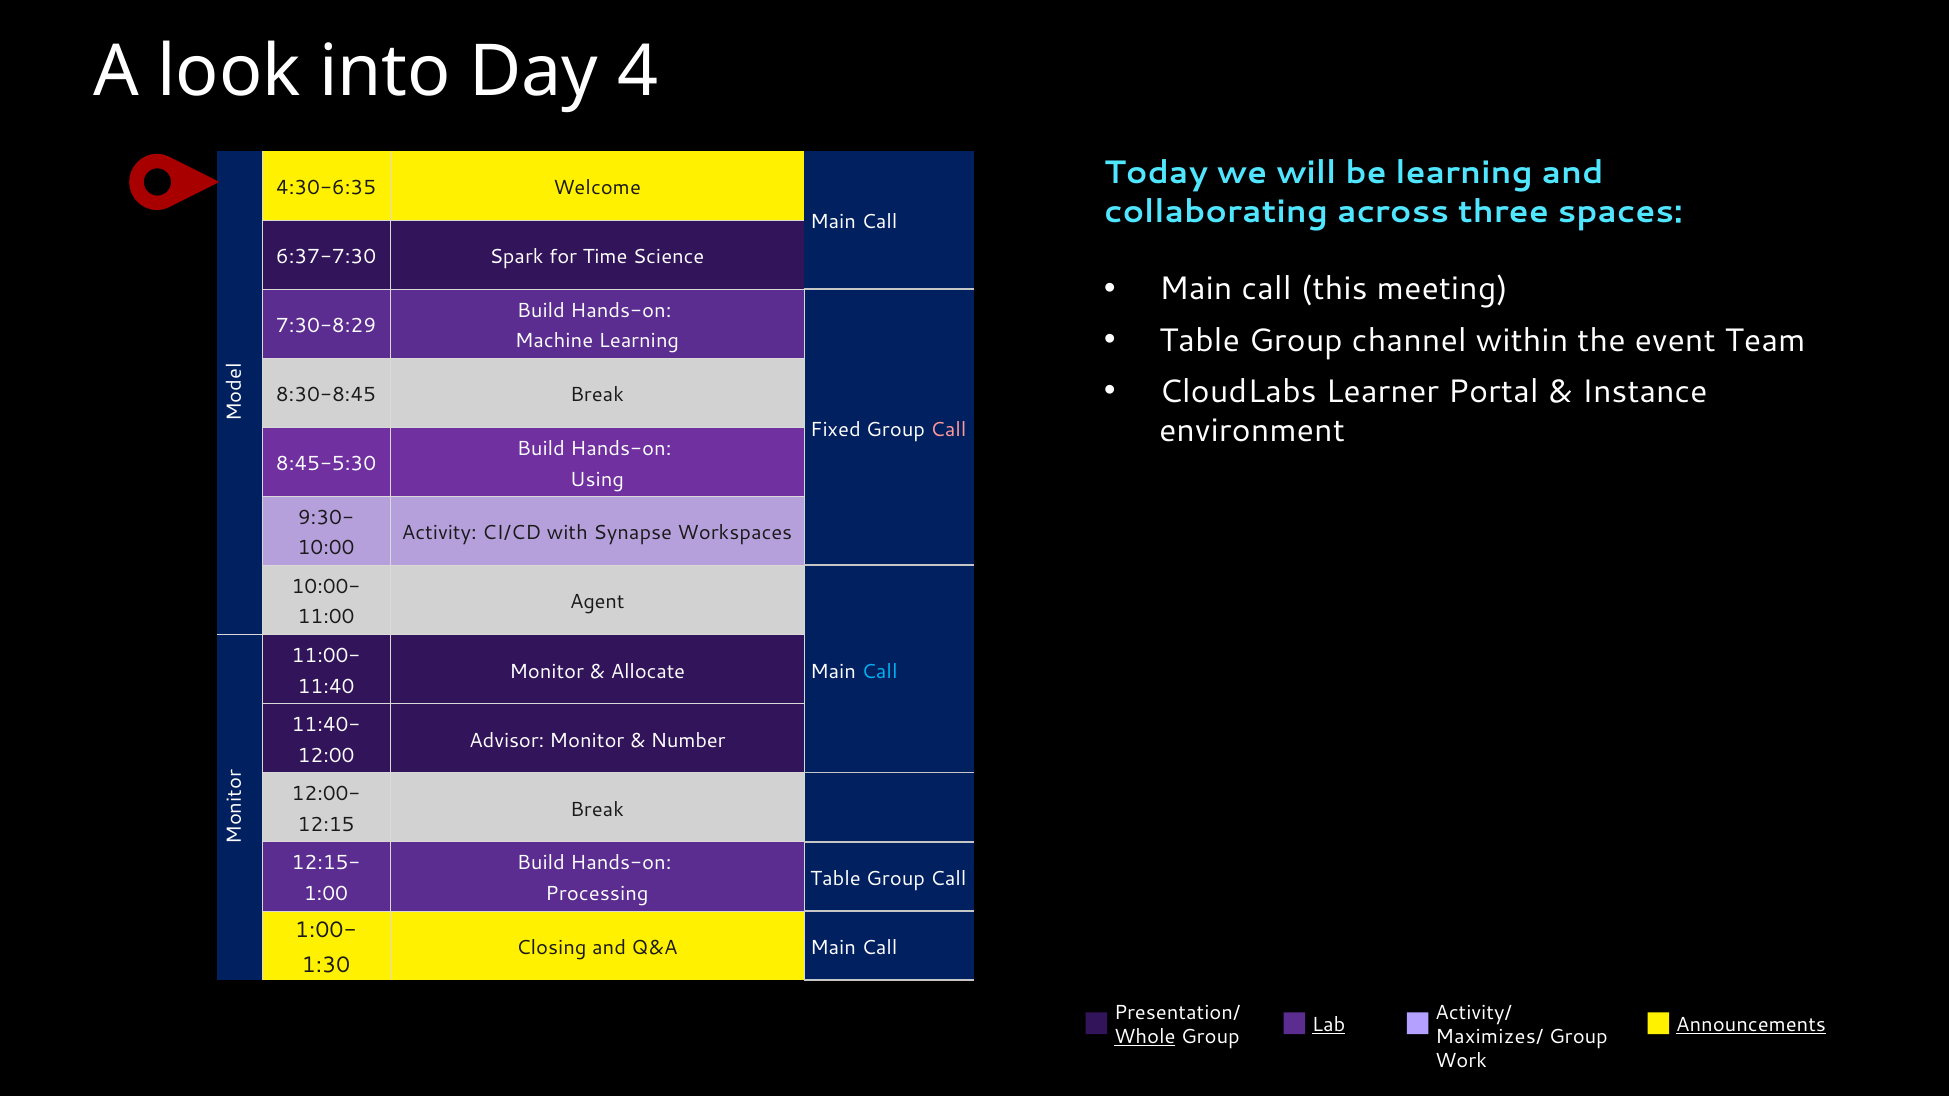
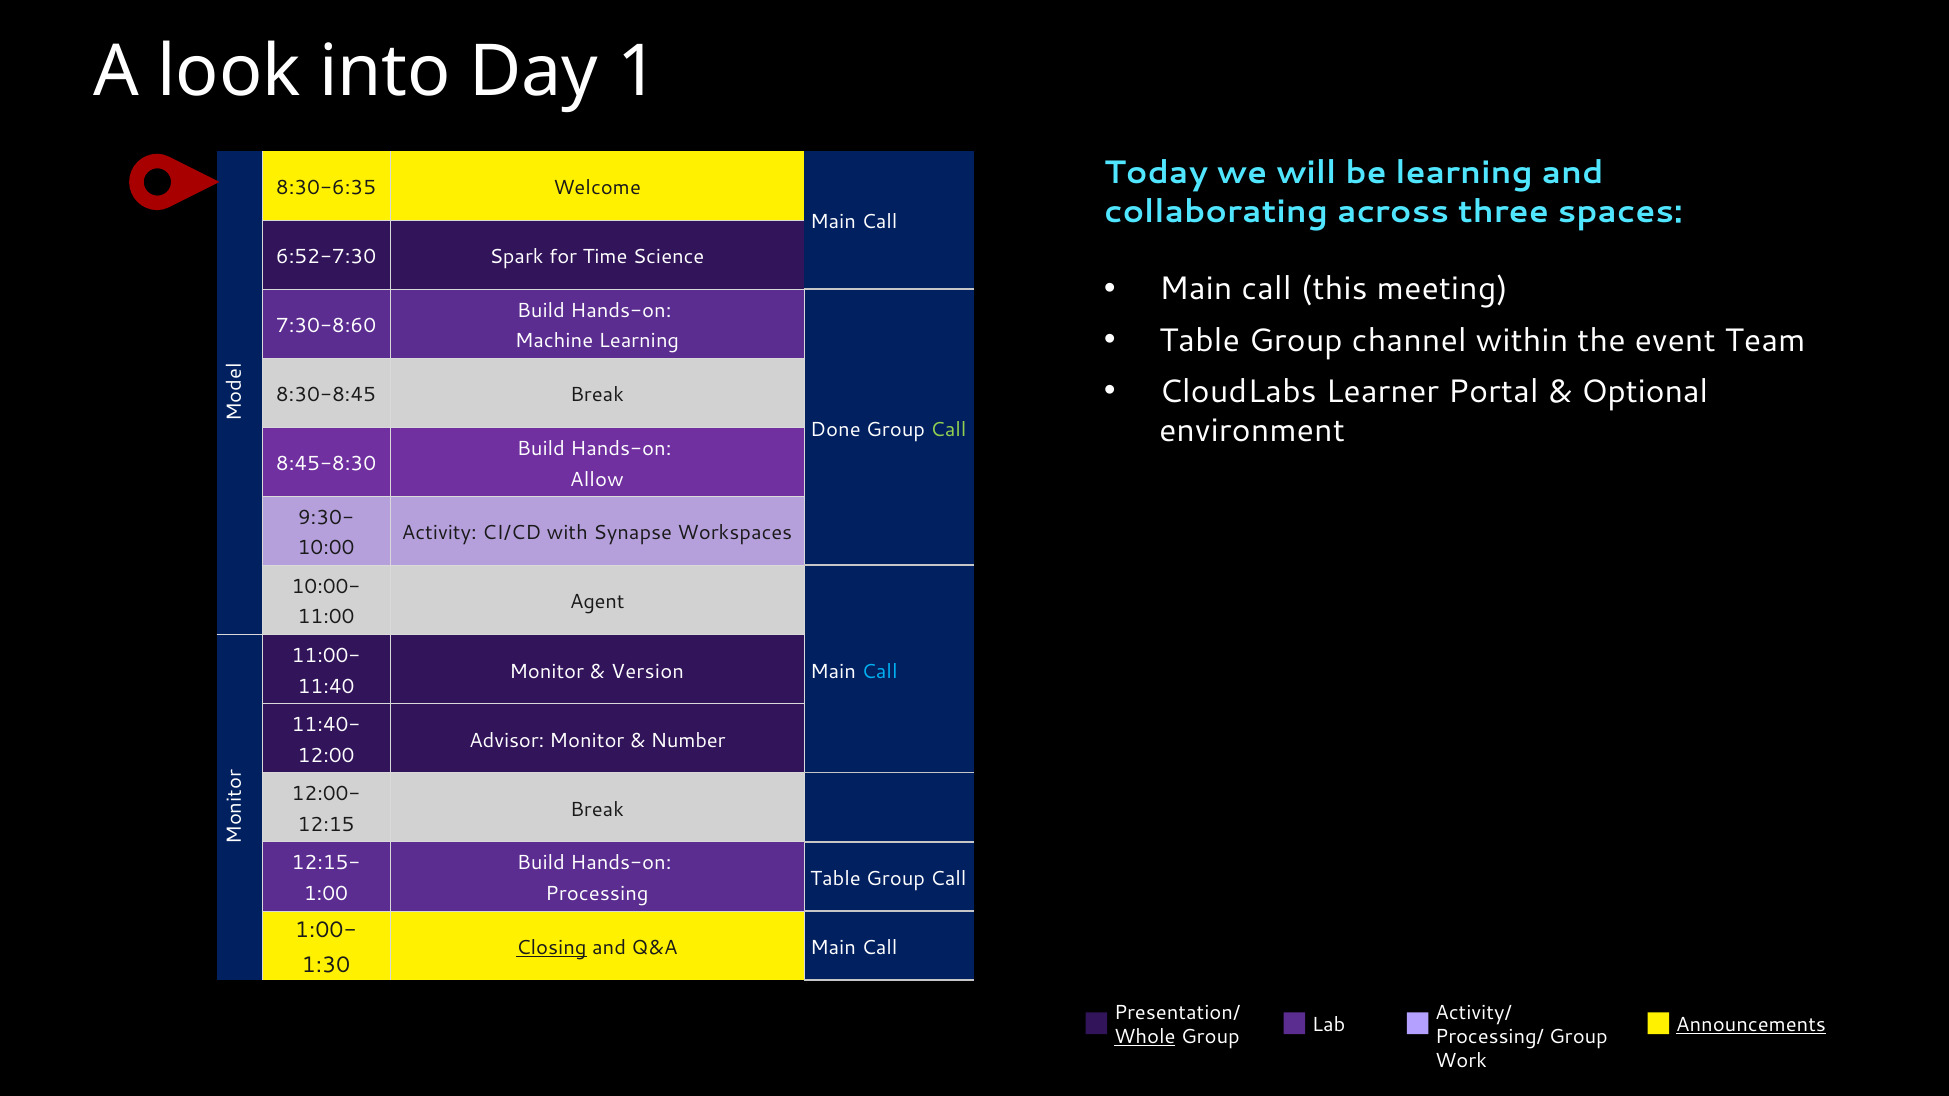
4: 4 -> 1 (638, 72)
4:30-6:35: 4:30-6:35 -> 8:30-6:35 (326, 187)
6:37-7:30: 6:37-7:30 -> 6:52-7:30 (326, 256)
7:30-8:29: 7:30-8:29 -> 7:30-8:60 (326, 326)
Instance: Instance -> Optional (1645, 392)
Fixed: Fixed -> Done (835, 430)
Call colour: pink -> light green (949, 430)
8:45-5:30: 8:45-5:30 -> 8:45-8:30 (326, 464)
Using: Using -> Allow (597, 480)
Allocate: Allocate -> Version (648, 672)
Closing underline: none -> present (551, 948)
Lab underline: present -> none (1329, 1025)
Maximizes/: Maximizes/ -> Processing/ (1489, 1037)
